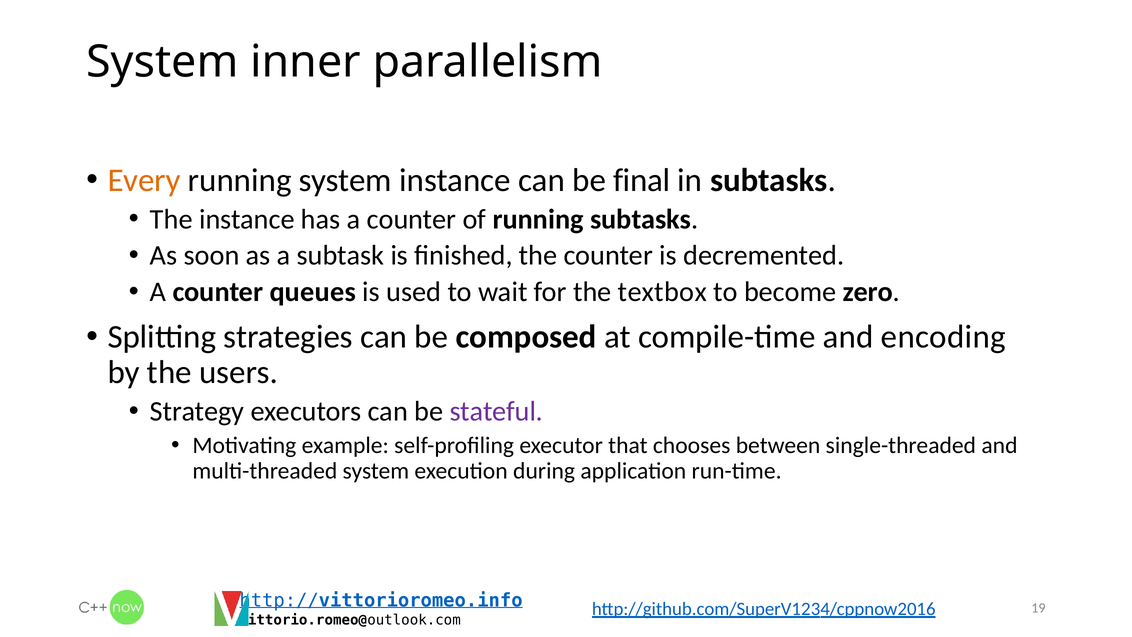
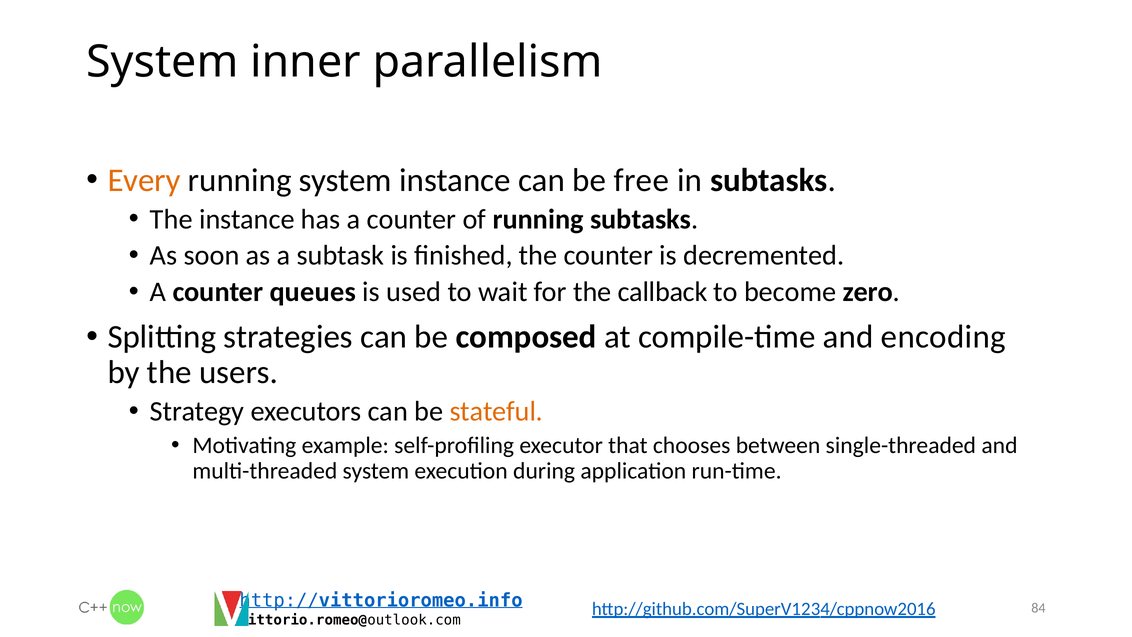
final: final -> free (641, 180)
textbox: textbox -> callback (663, 292)
stateful colour: purple -> orange (496, 411)
19: 19 -> 84 (1038, 608)
